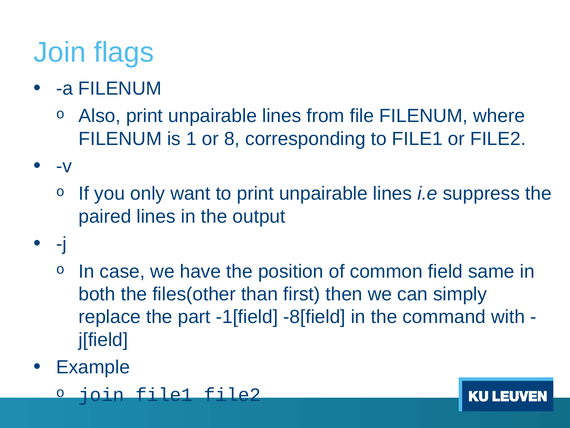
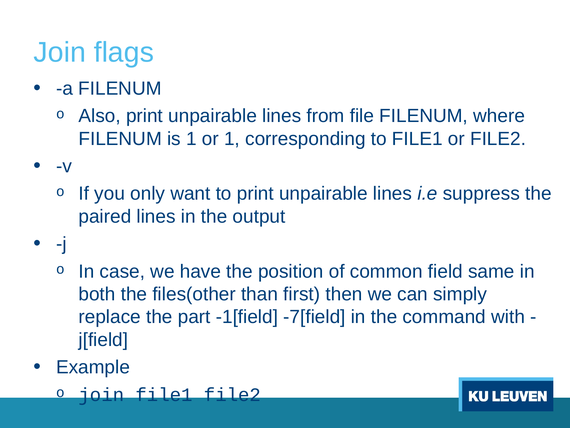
or 8: 8 -> 1 (232, 139)
-8[field: -8[field -> -7[field (314, 317)
